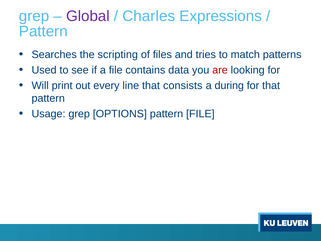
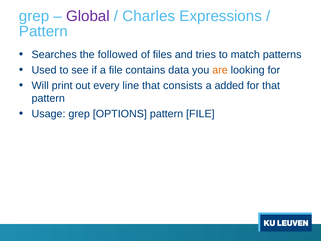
scripting: scripting -> followed (118, 55)
are colour: red -> orange (220, 70)
during: during -> added (229, 85)
